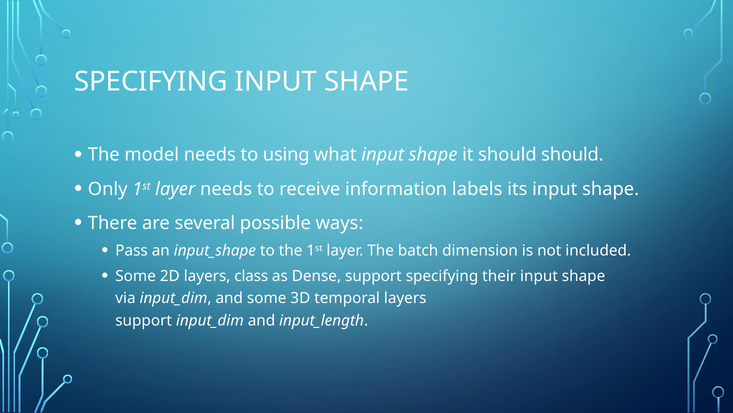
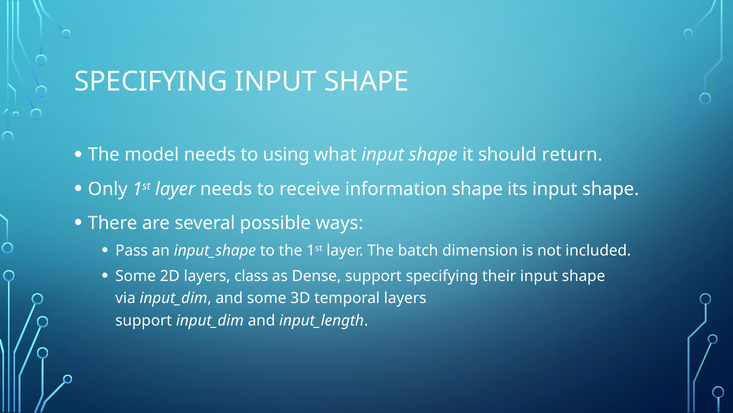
should should: should -> return (572, 155)
information labels: labels -> shape (477, 189)
